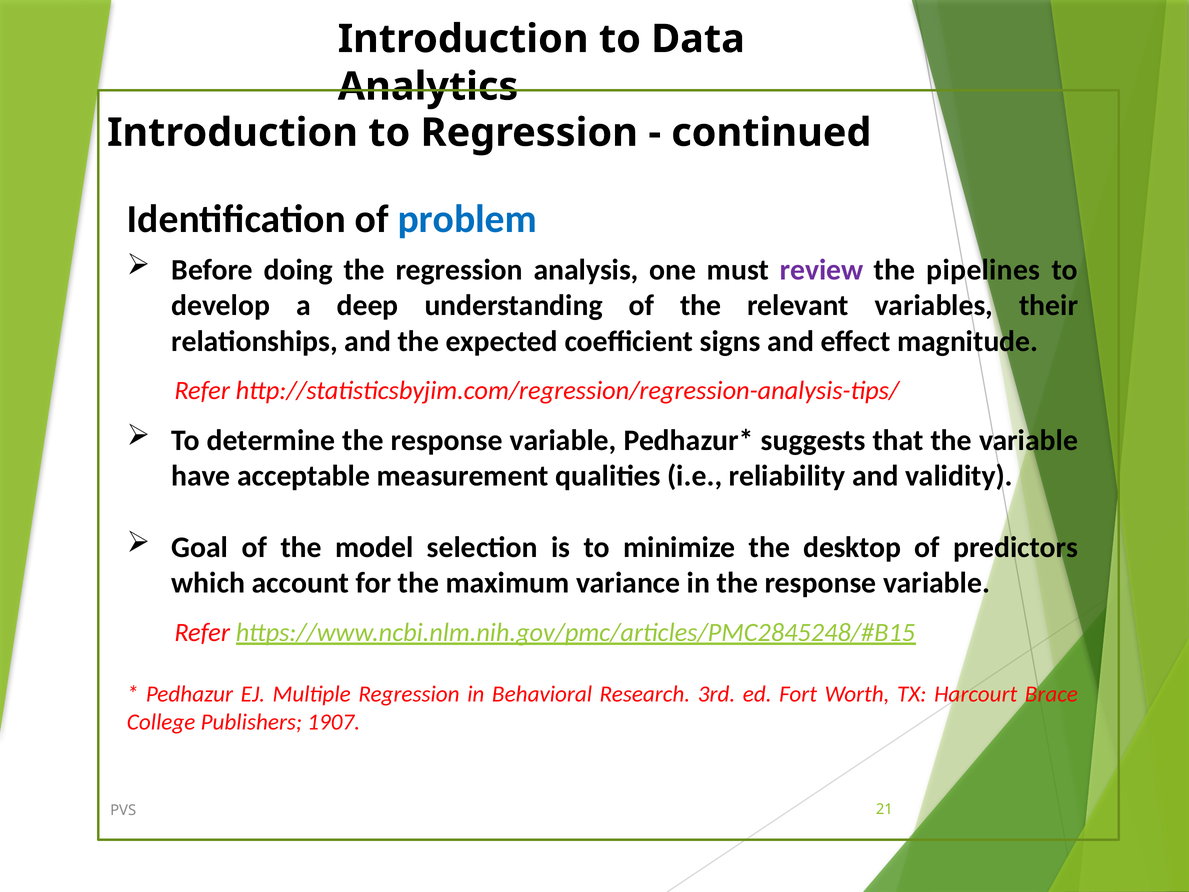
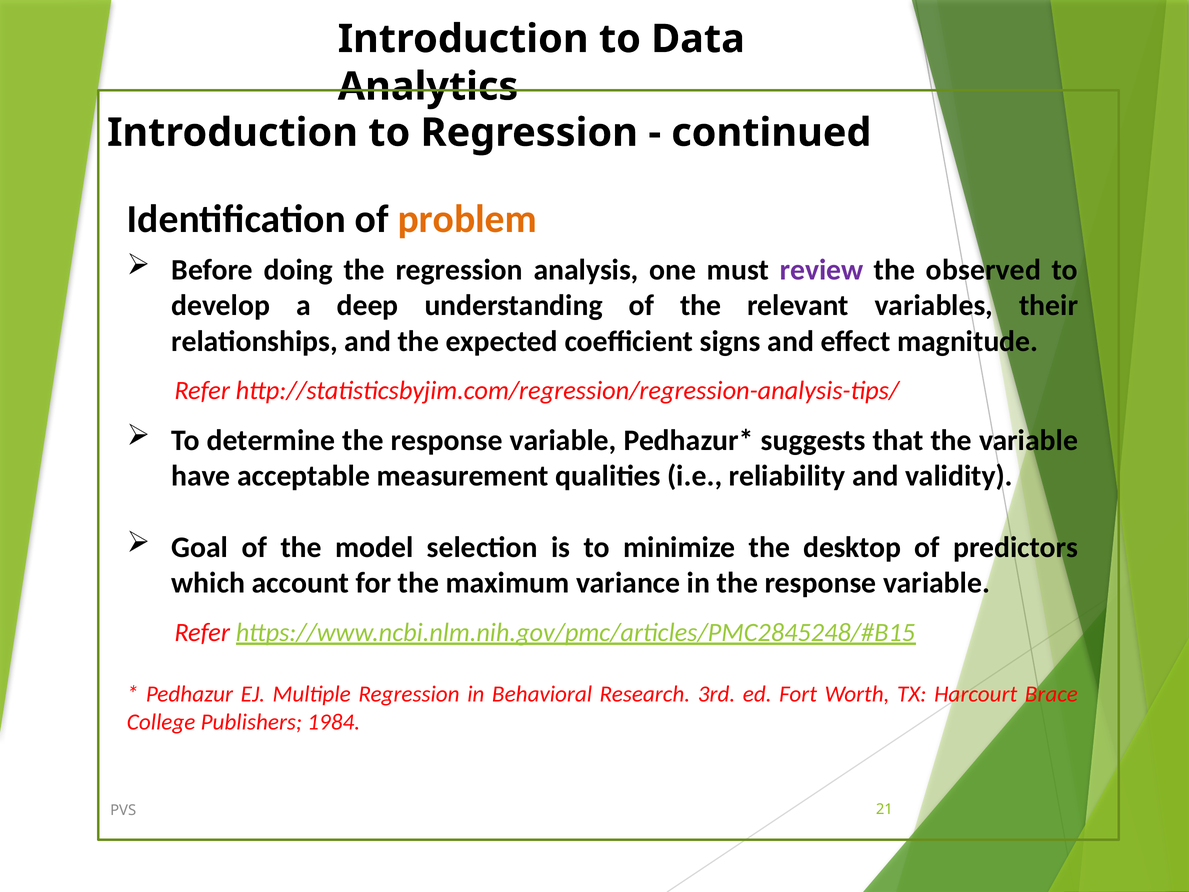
problem colour: blue -> orange (467, 219)
pipelines: pipelines -> observed (983, 270)
1907: 1907 -> 1984 (334, 722)
